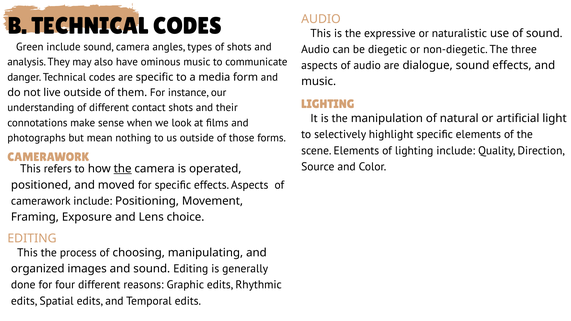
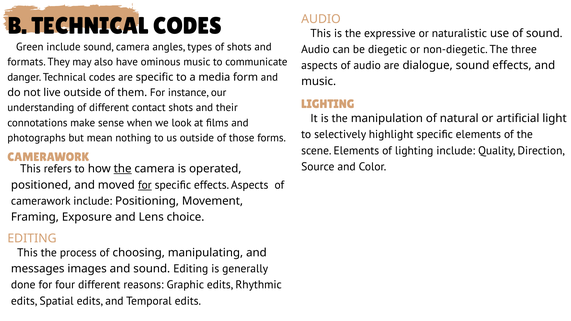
analysis: analysis -> formats (27, 62)
for underline: none -> present (145, 185)
organized: organized -> messages (38, 269)
